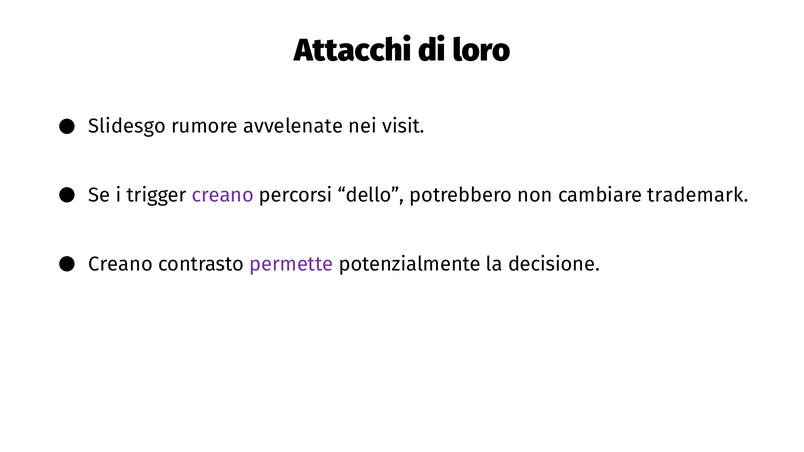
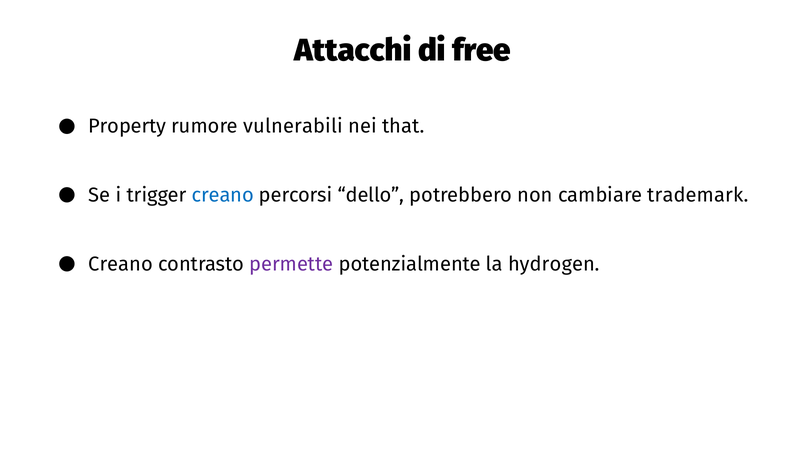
loro: loro -> free (481, 50)
Slidesgo: Slidesgo -> Property (127, 126)
avvelenate: avvelenate -> vulnerabili (293, 126)
visit: visit -> that (403, 126)
creano colour: purple -> blue (223, 195)
decisione: decisione -> hydrogen (554, 264)
